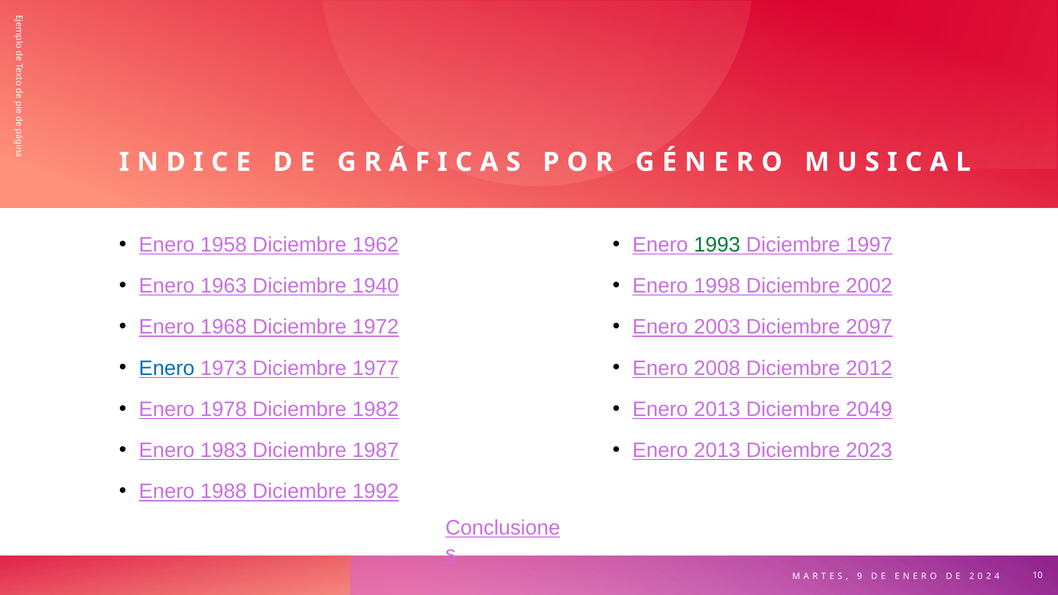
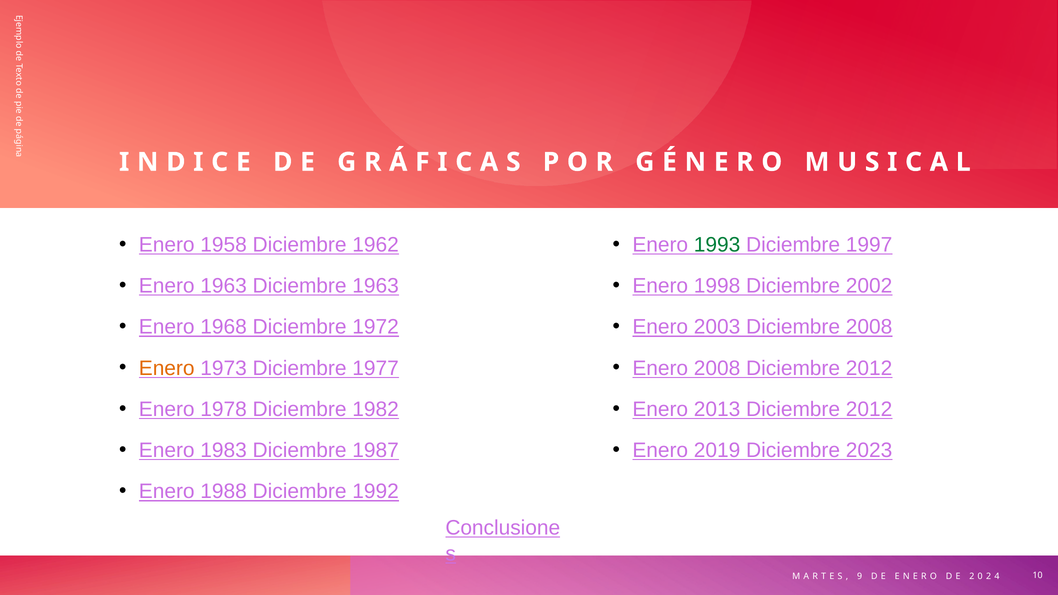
Diciembre 1940: 1940 -> 1963 (376, 286)
Diciembre 2097: 2097 -> 2008 (869, 327)
Enero colour: blue -> orange (167, 368)
2013 Diciembre 2049: 2049 -> 2012 (869, 409)
2013: 2013 -> 2019 (717, 450)
